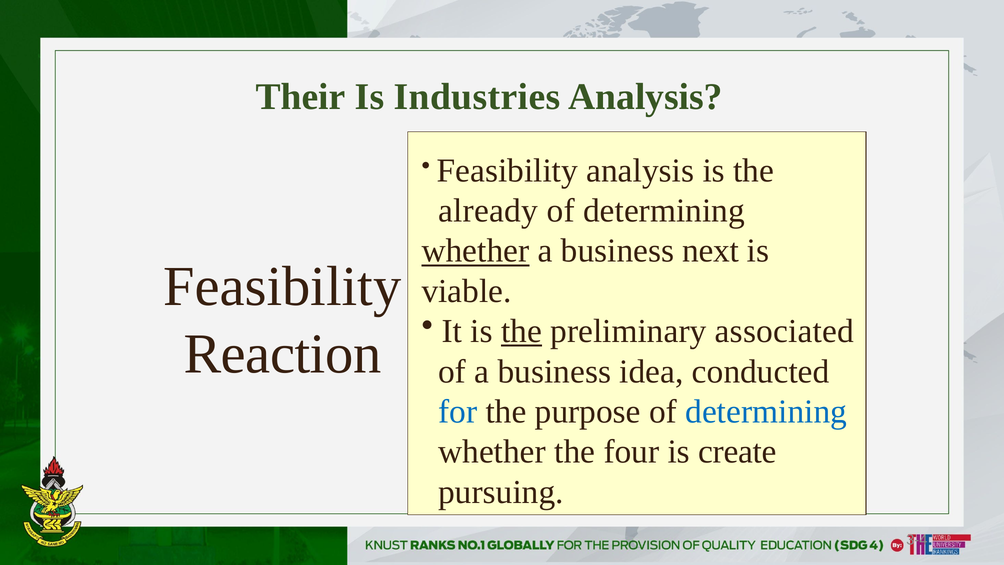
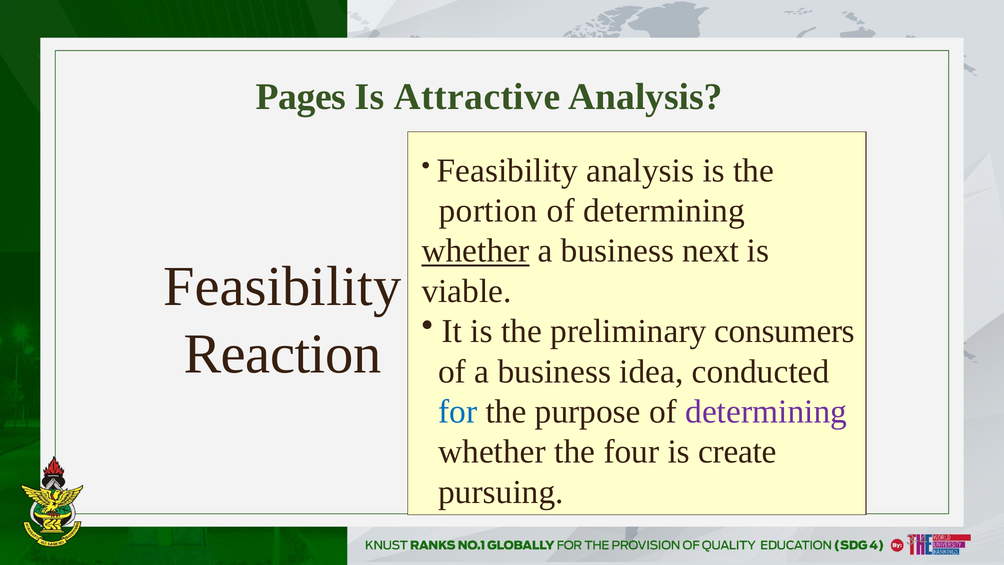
Their: Their -> Pages (301, 97)
Industries: Industries -> Attractive (477, 97)
already: already -> portion (488, 211)
the underline: present -> none (522, 331)
associated: associated -> consumers (785, 331)
determining colour: blue -> purple (766, 411)
